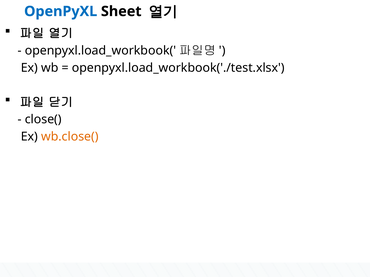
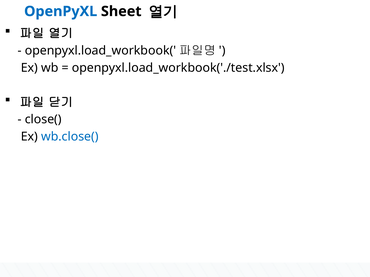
wb.close( colour: orange -> blue (70, 137)
